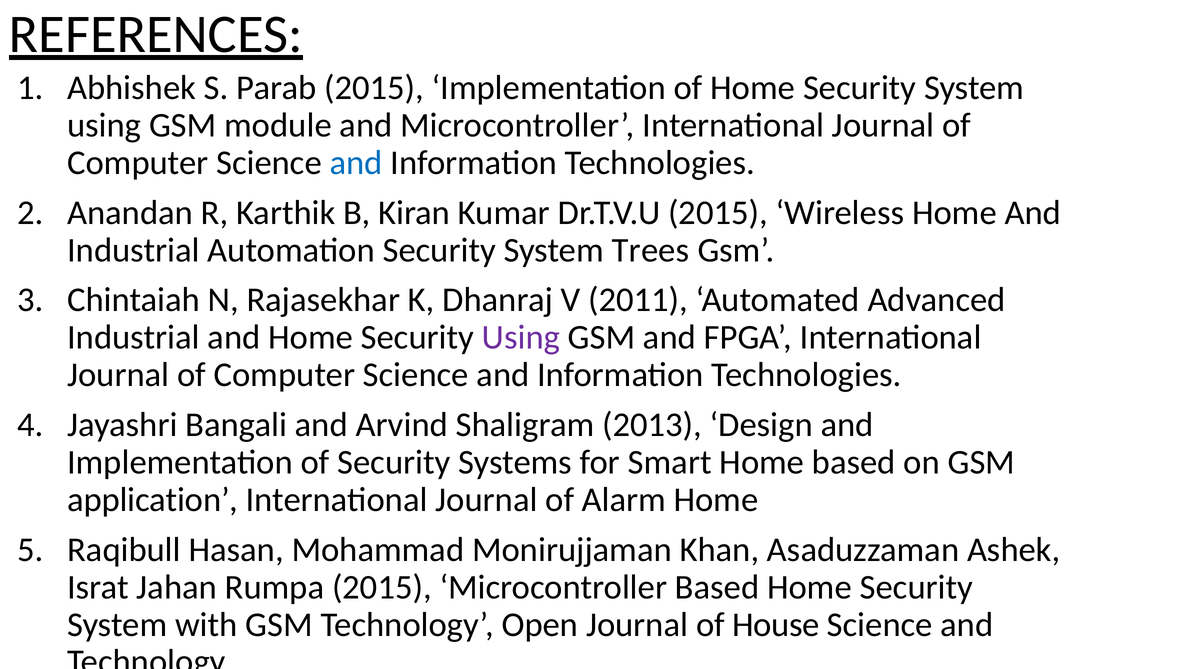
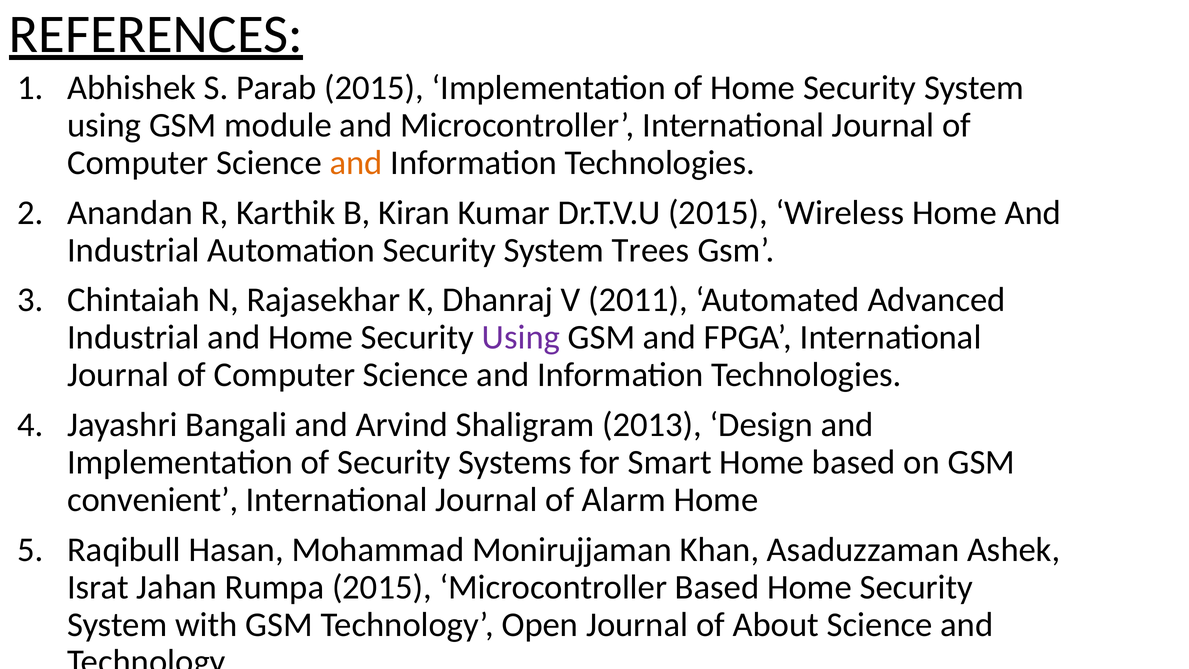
and colour: blue -> orange (356, 163)
application: application -> convenient (153, 500)
House: House -> About (776, 624)
